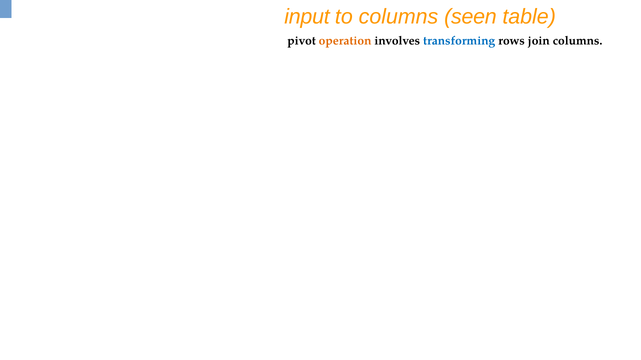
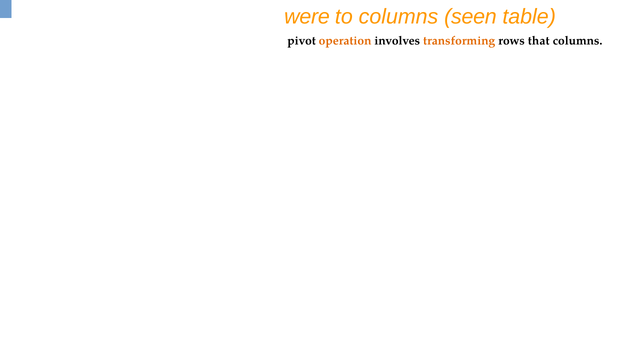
input: input -> were (307, 17)
transforming colour: blue -> orange (459, 41)
join: join -> that (539, 41)
